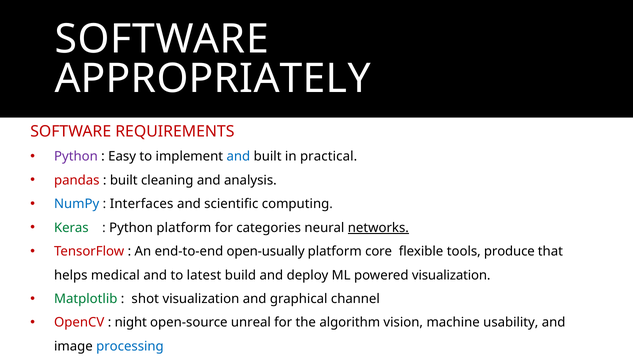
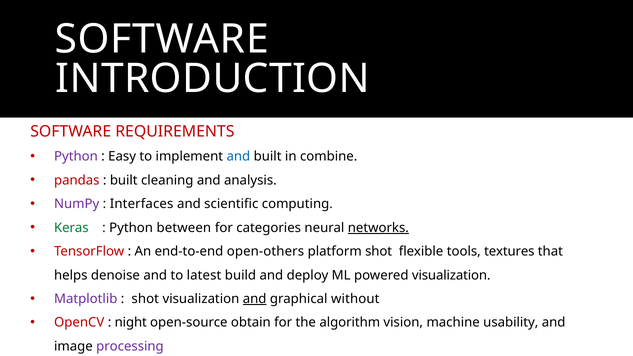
APPROPRIATELY: APPROPRIATELY -> INTRODUCTION (213, 79)
practical: practical -> combine (329, 157)
NumPy colour: blue -> purple (77, 204)
Python platform: platform -> between (184, 228)
open-usually: open-usually -> open-others (265, 251)
platform core: core -> shot (379, 251)
produce: produce -> textures (509, 251)
medical: medical -> denoise (115, 275)
Matplotlib colour: green -> purple (86, 299)
and underline: none -> present (255, 299)
channel: channel -> without (355, 299)
unreal: unreal -> obtain (251, 323)
processing colour: blue -> purple (130, 346)
